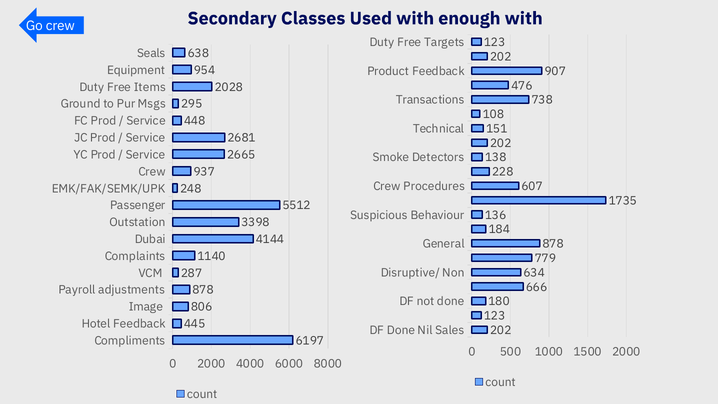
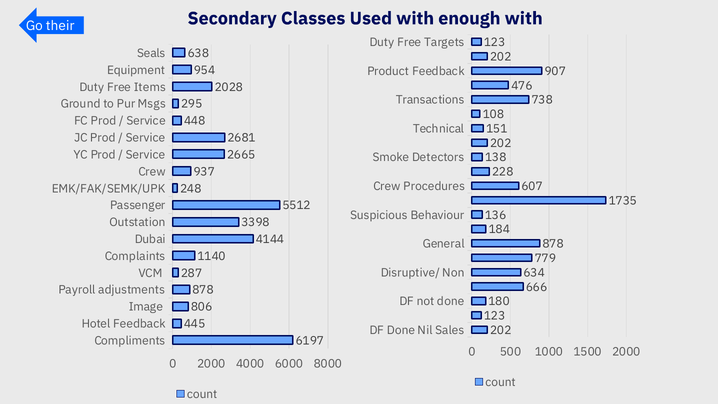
Go crew: crew -> their (60, 26)
